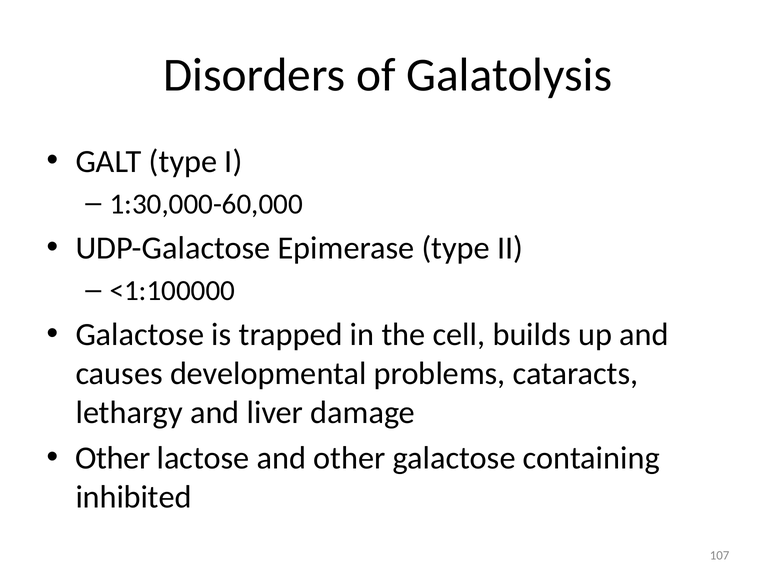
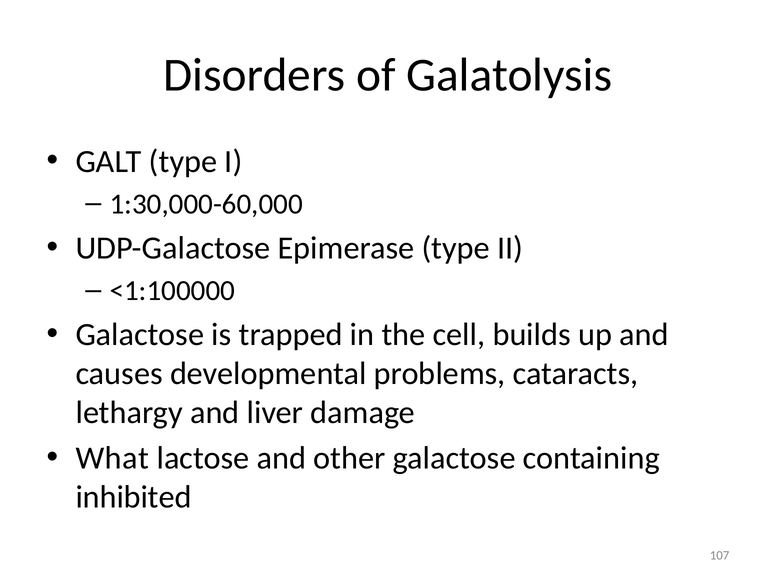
Other: Other -> What (112, 458)
